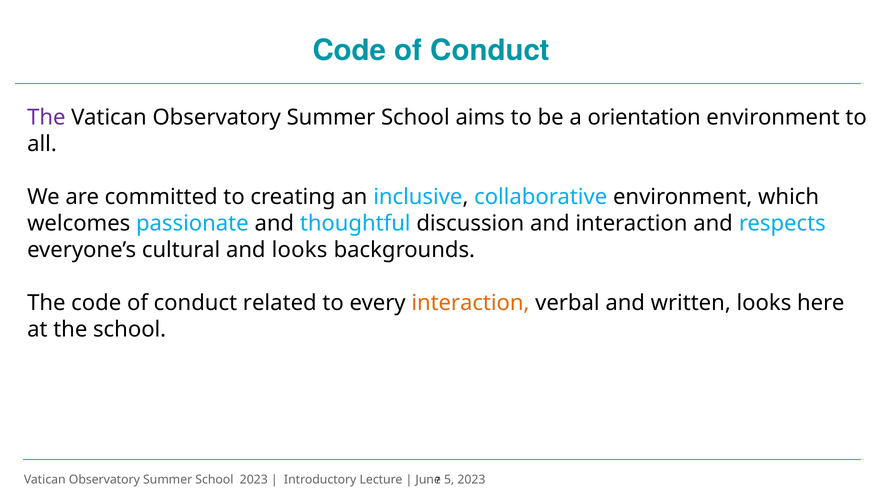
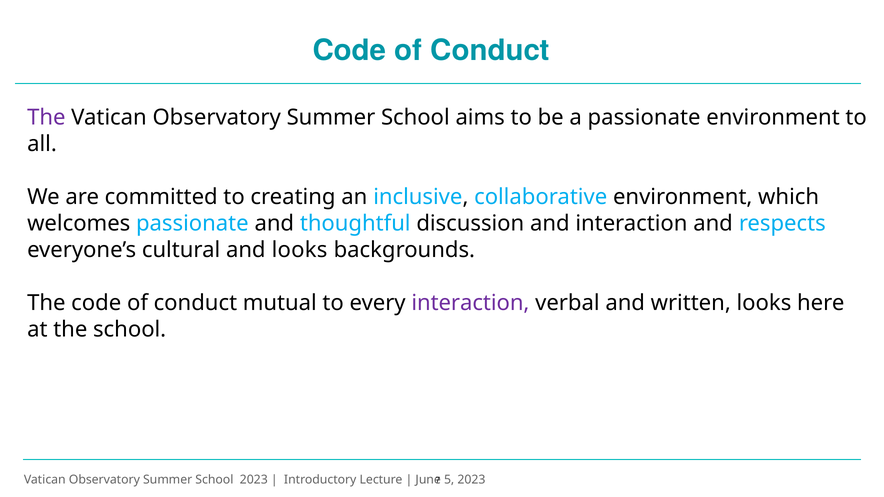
a orientation: orientation -> passionate (644, 118)
related: related -> mutual (280, 303)
interaction colour: orange -> purple (470, 303)
